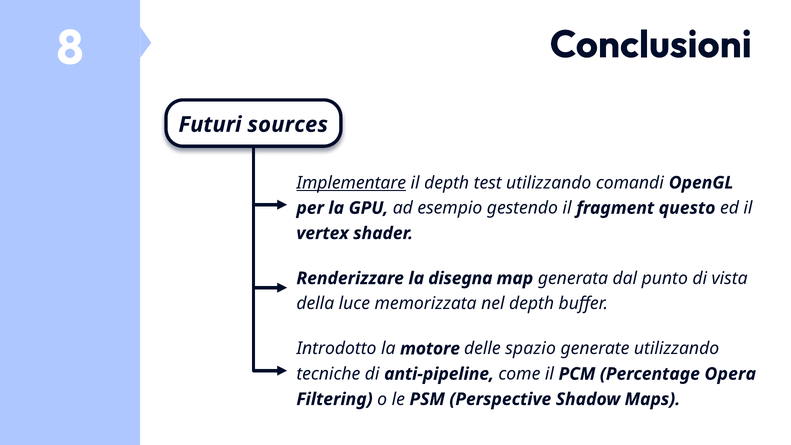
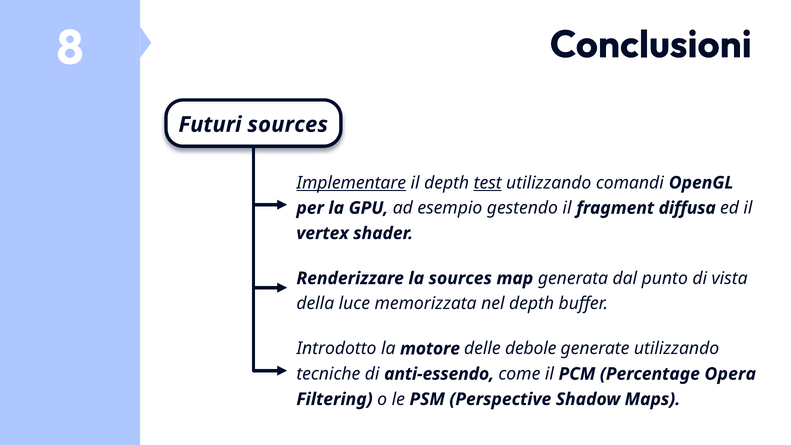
test underline: none -> present (488, 183)
questo: questo -> diffusa (687, 208)
la disegna: disegna -> sources (460, 278)
spazio: spazio -> debole (531, 349)
anti-pipeline: anti-pipeline -> anti-essendo (439, 374)
